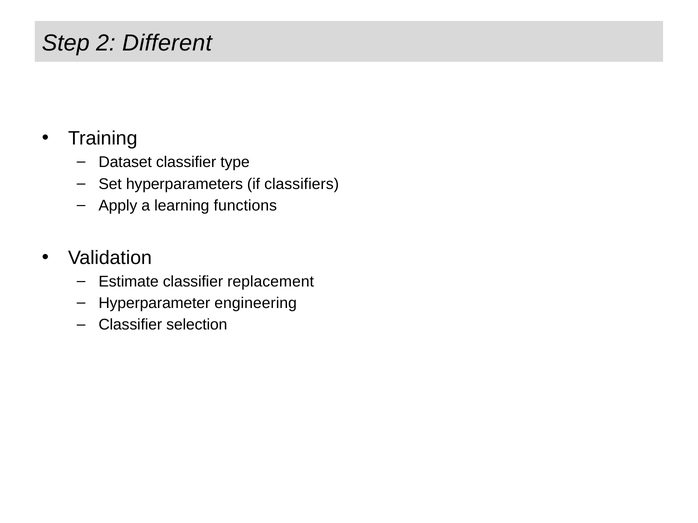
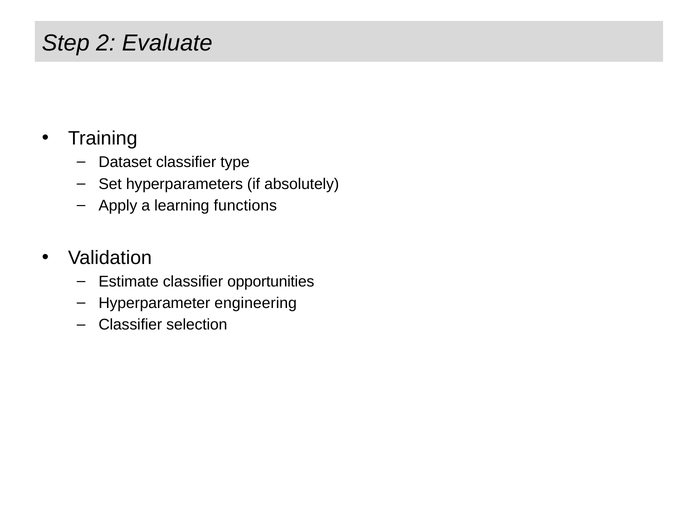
Different: Different -> Evaluate (167, 43)
classifiers: classifiers -> absolutely (302, 184)
replacement: replacement -> opportunities (271, 282)
